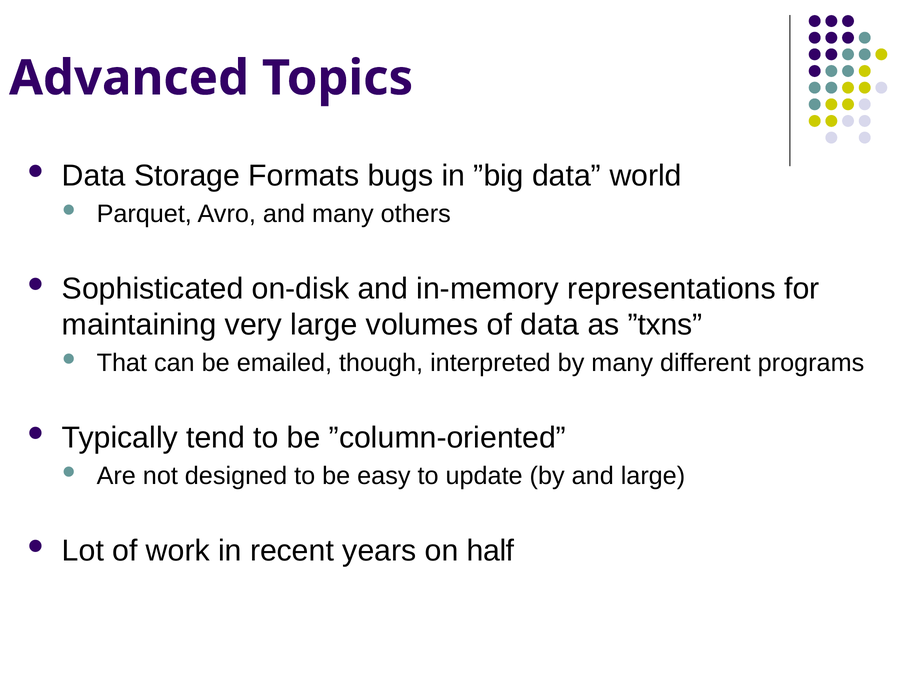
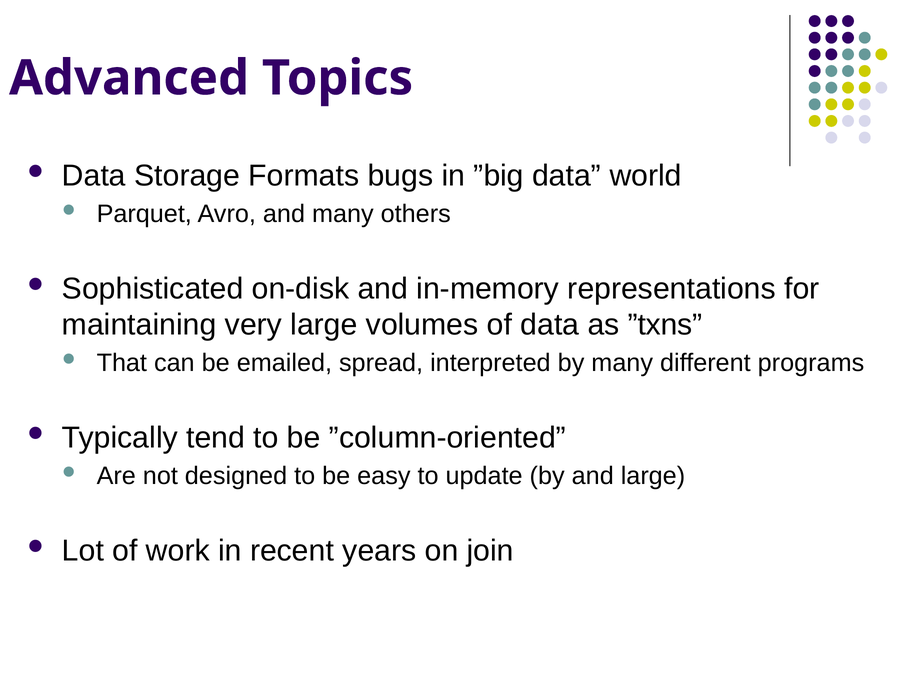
though: though -> spread (381, 363)
half: half -> join (490, 551)
